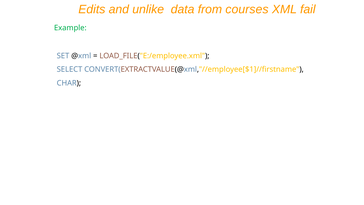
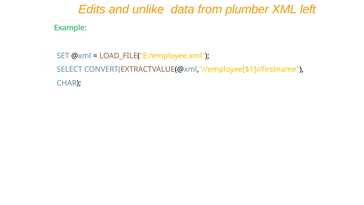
courses: courses -> plumber (247, 9)
fail: fail -> left (308, 9)
